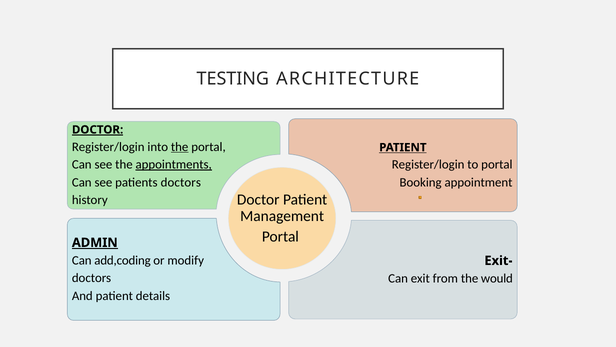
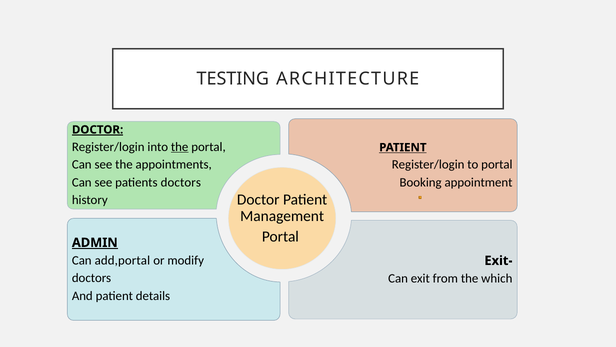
appointments underline: present -> none (174, 164)
add,coding: add,coding -> add,portal (122, 260)
would: would -> which (497, 278)
